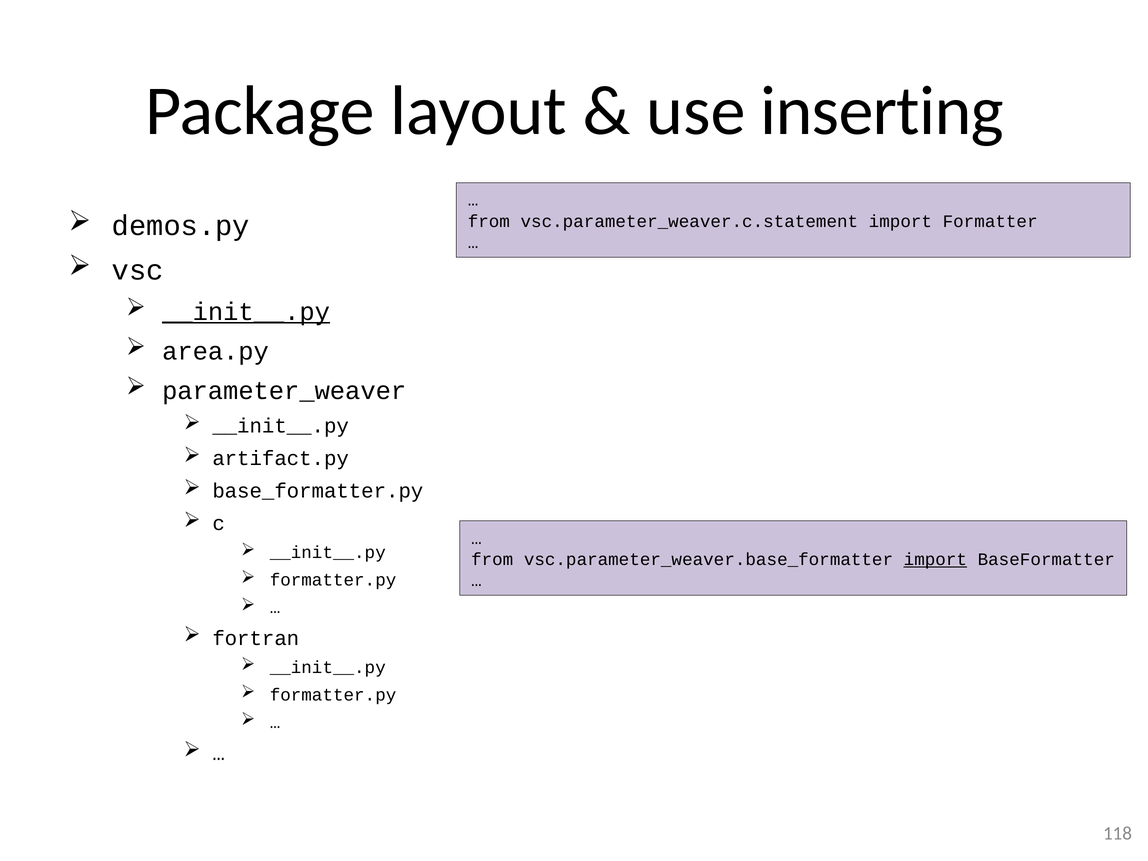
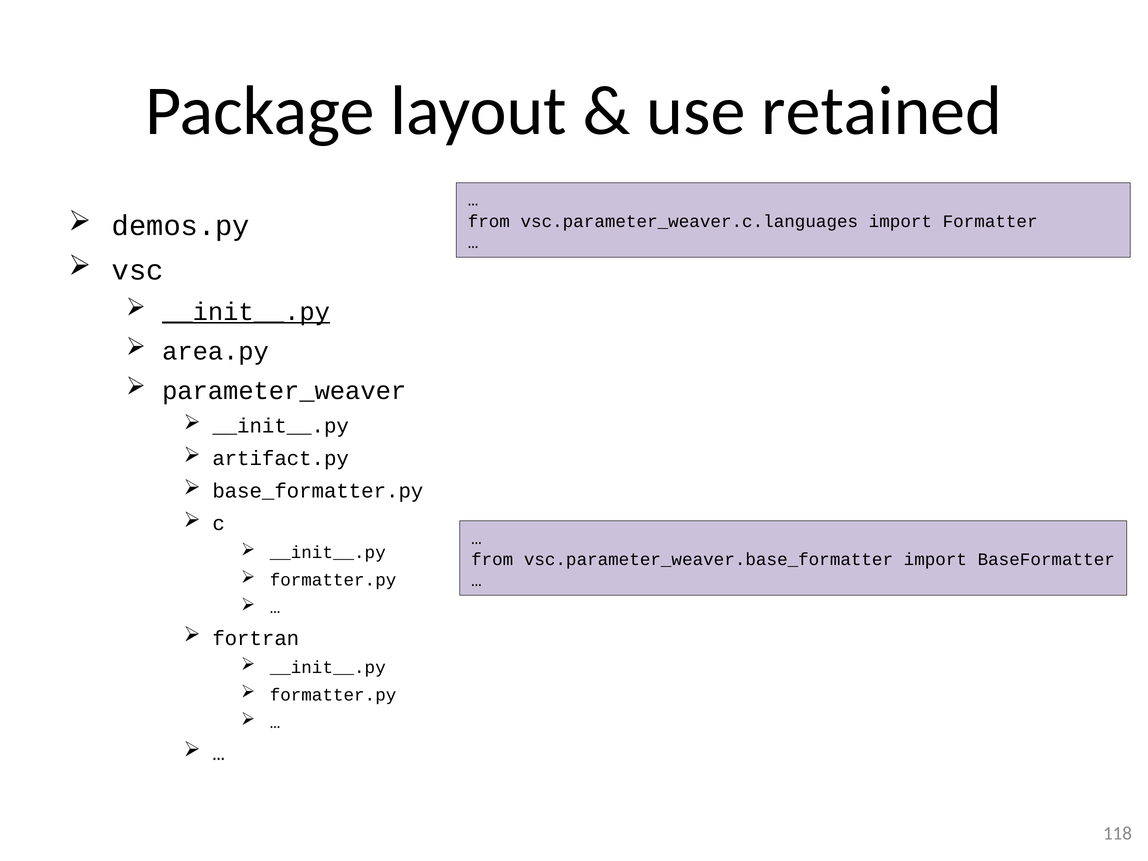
inserting: inserting -> retained (882, 111)
vsc.parameter_weaver.c.statement: vsc.parameter_weaver.c.statement -> vsc.parameter_weaver.c.languages (689, 221)
import underline: present -> none (935, 559)
